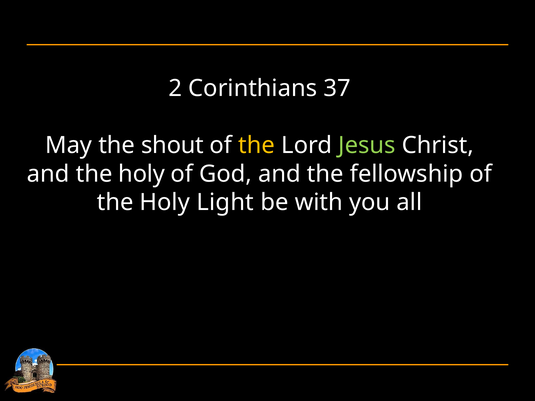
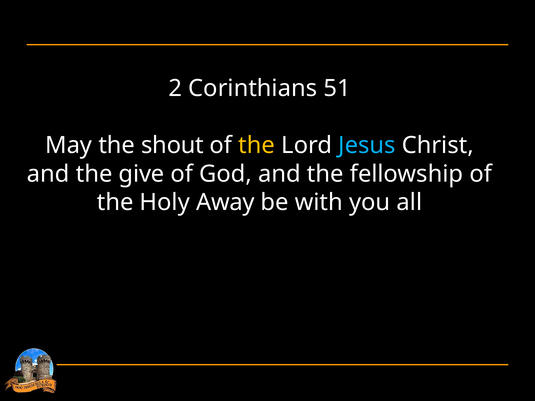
37: 37 -> 51 (337, 88)
Jesus colour: light green -> light blue (367, 145)
and the holy: holy -> give (142, 174)
Light: Light -> Away (225, 203)
